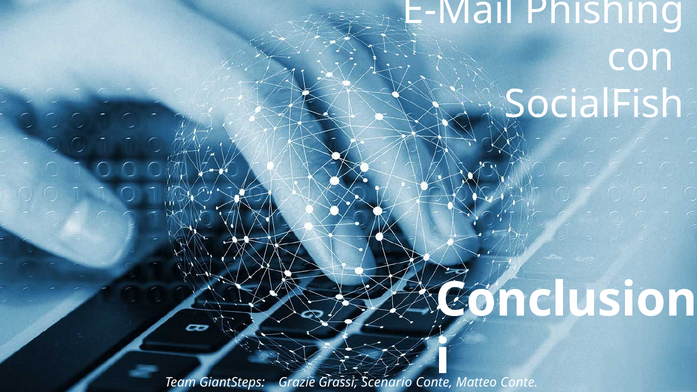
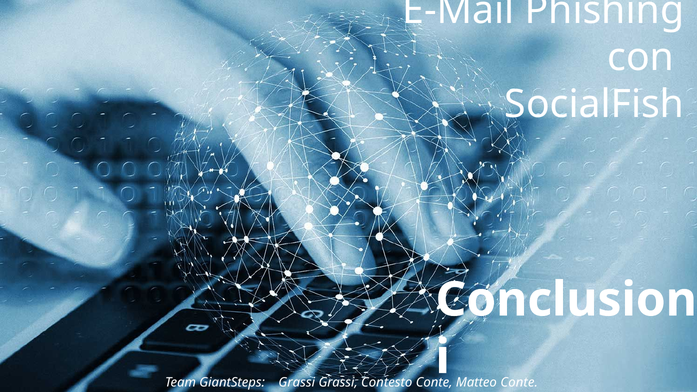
GiantSteps Grazie: Grazie -> Grassi (297, 382)
Scenario: Scenario -> Contesto (387, 382)
